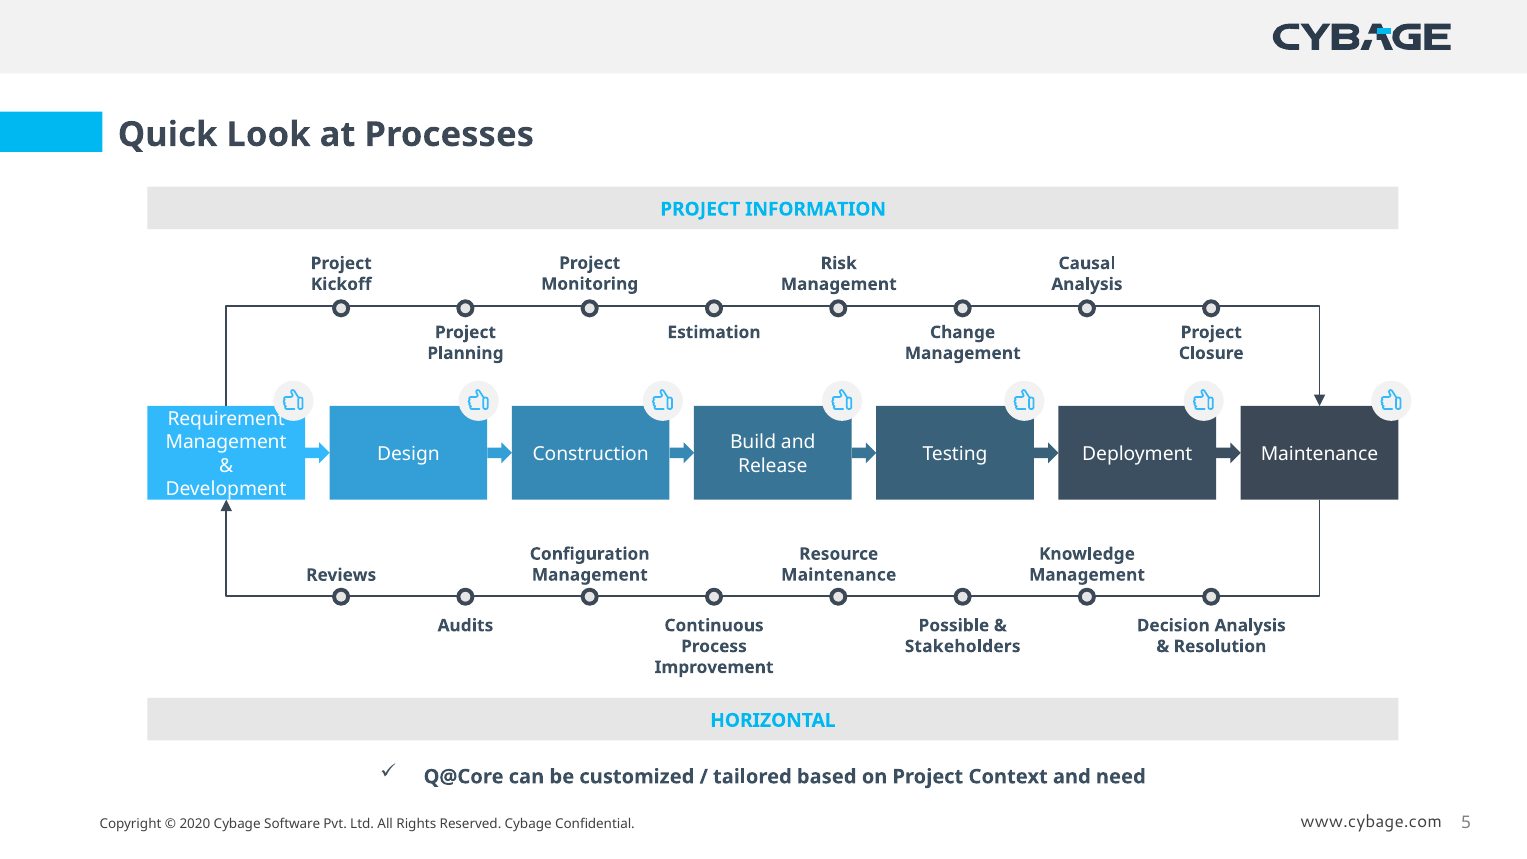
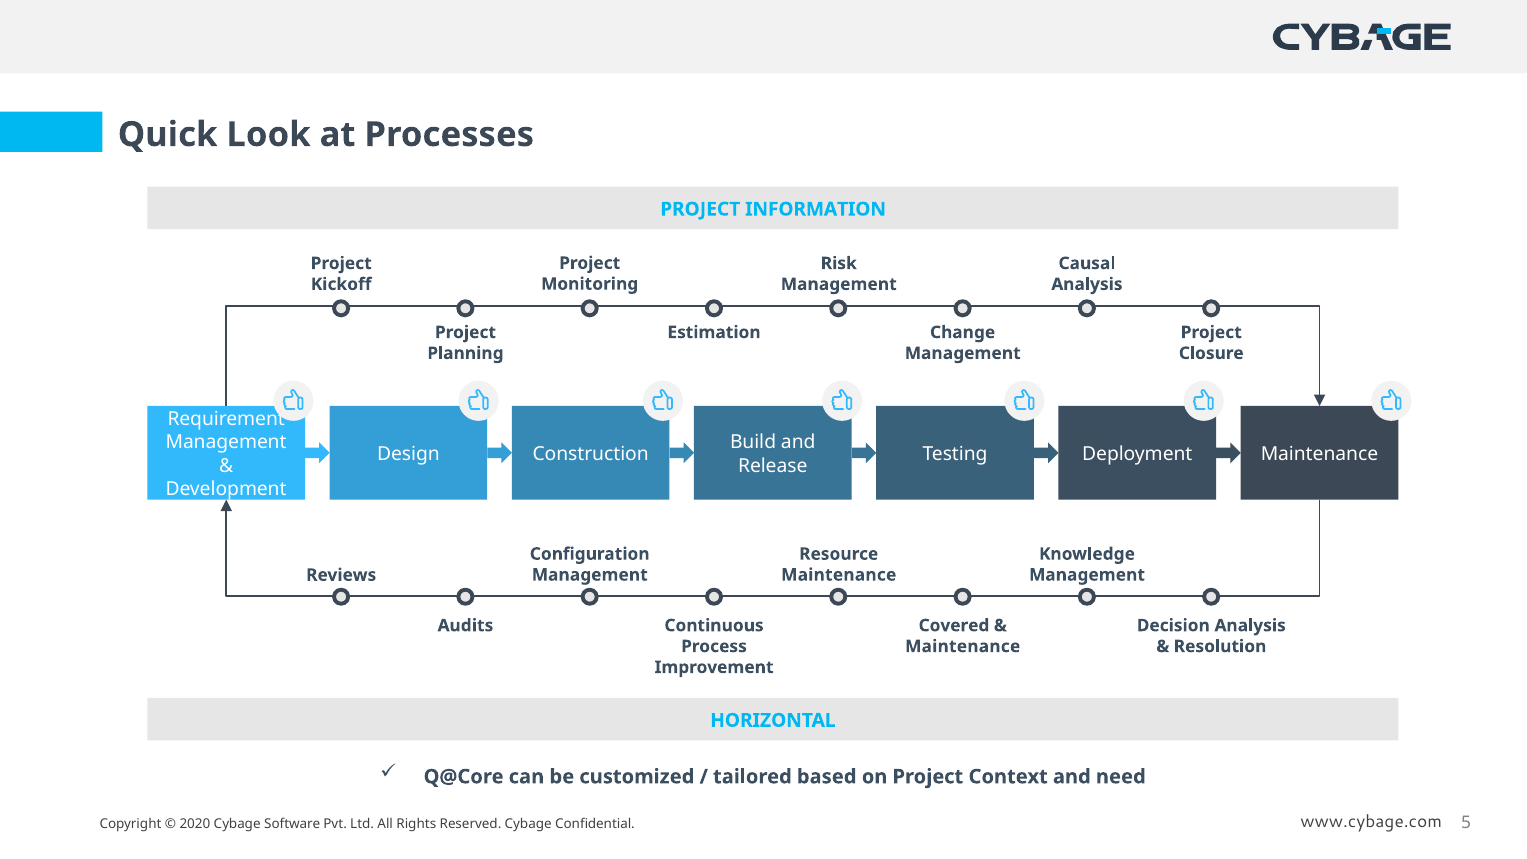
Possible: Possible -> Covered (954, 626)
Stakeholders: Stakeholders -> Maintenance (963, 647)
